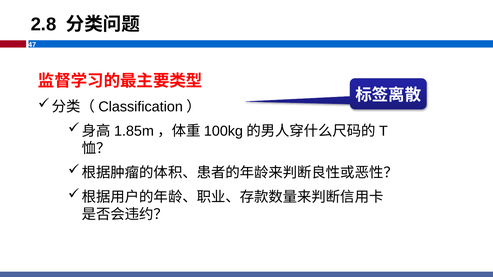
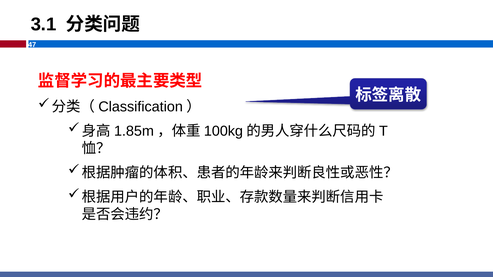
2.8: 2.8 -> 3.1 (44, 25)
